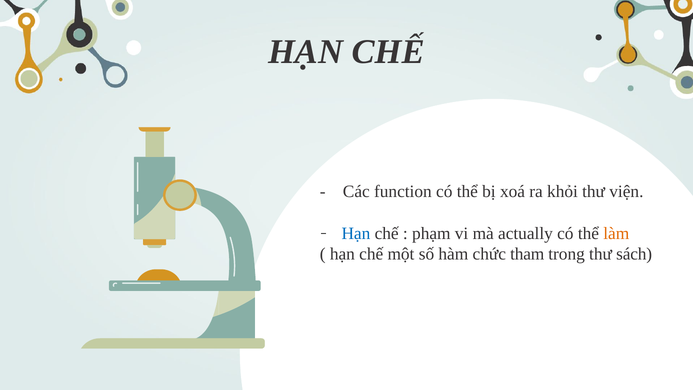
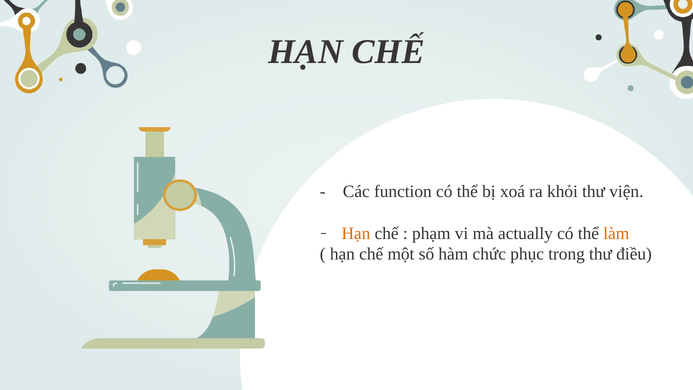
Hạn colour: blue -> orange (356, 233)
tham: tham -> phục (527, 254)
sách: sách -> điều (634, 254)
